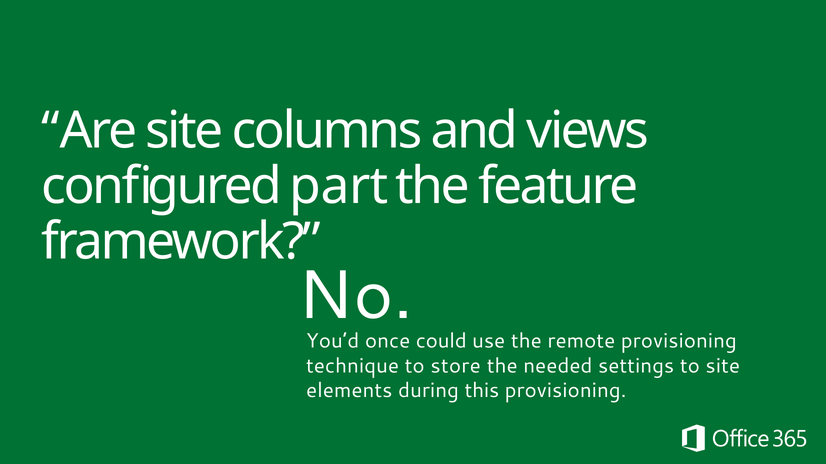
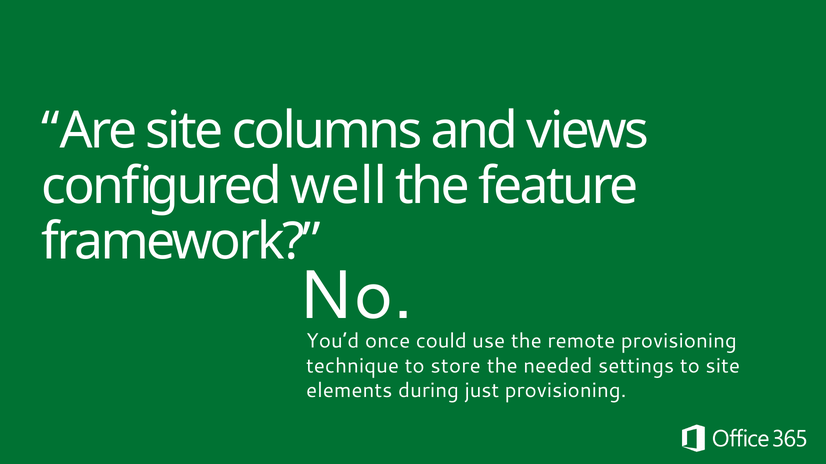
part: part -> well (339, 187)
this: this -> just (482, 391)
